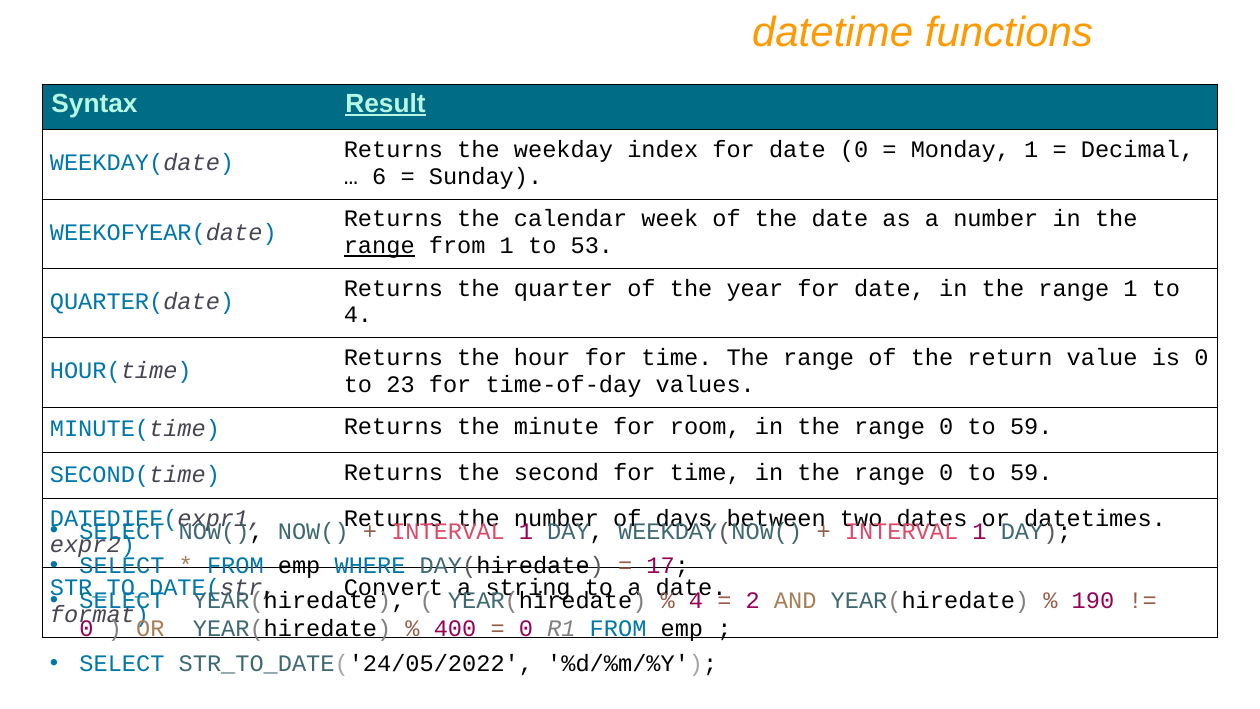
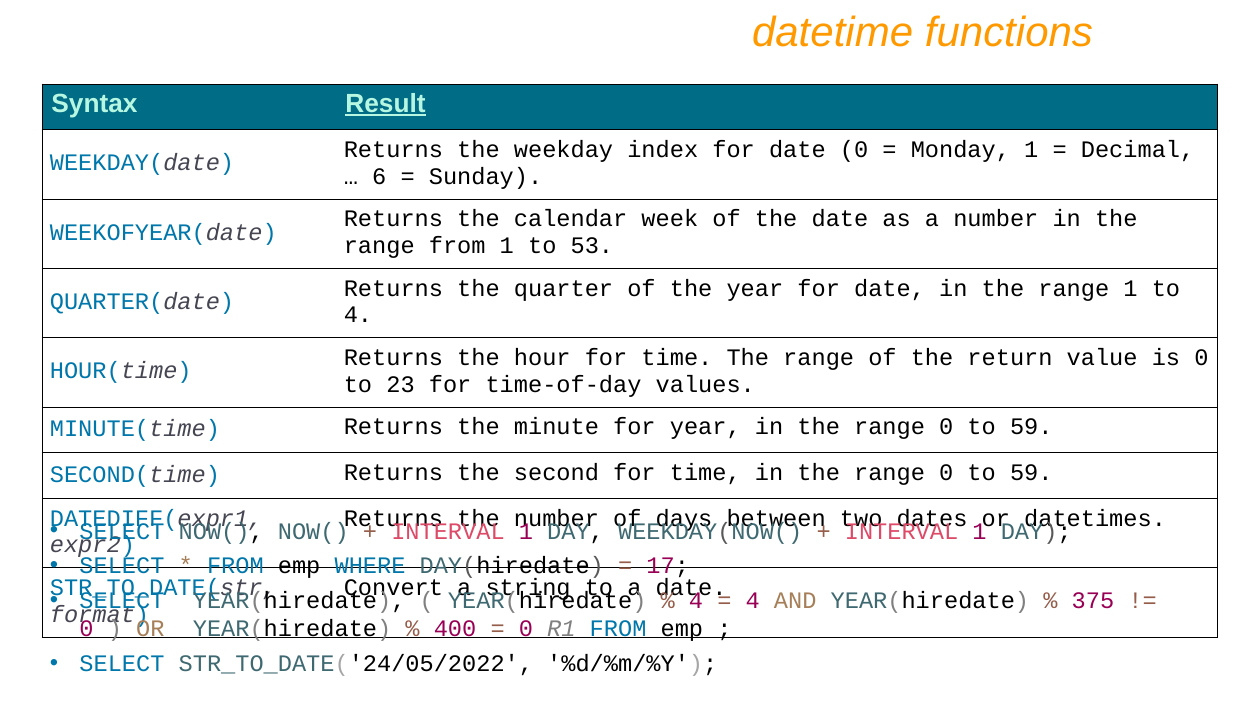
range underline: present -> none (379, 246)
for room: room -> year (705, 427)
2: 2 -> 4 (753, 600)
190: 190 -> 375 (1093, 600)
